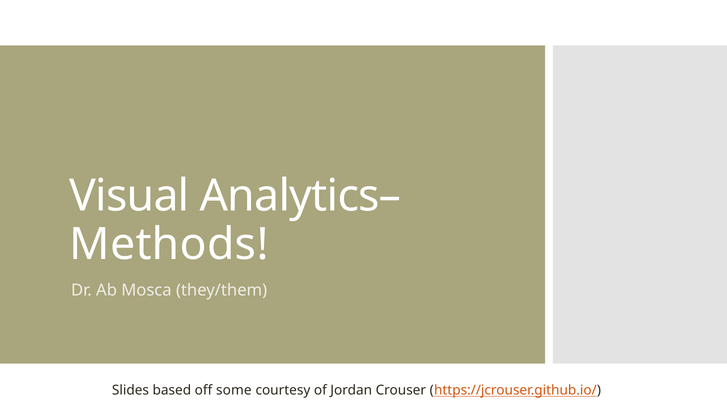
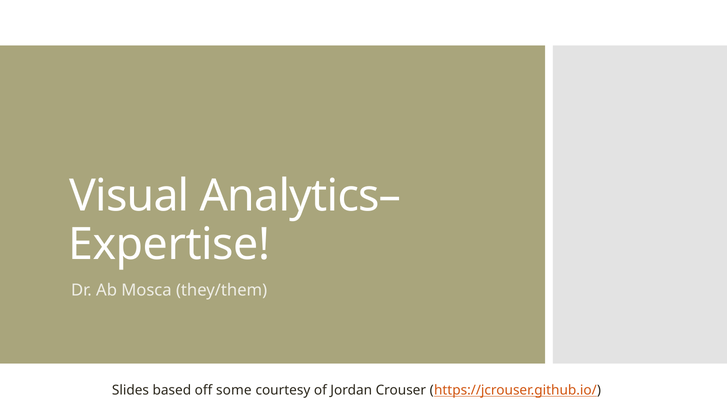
Methods: Methods -> Expertise (169, 244)
